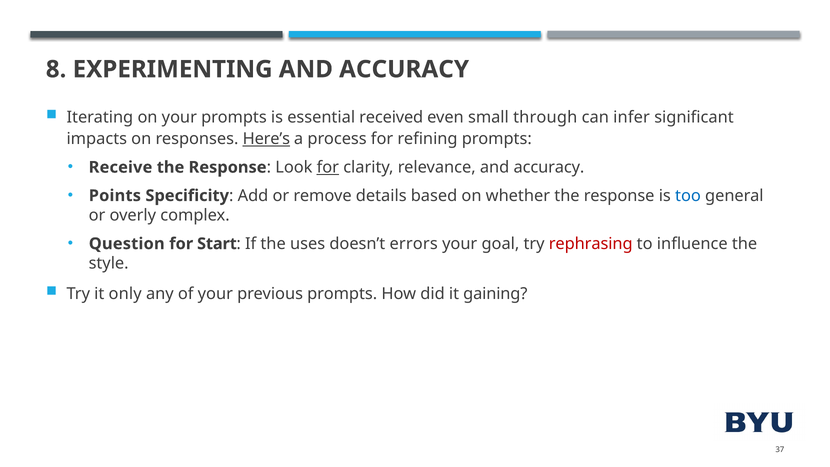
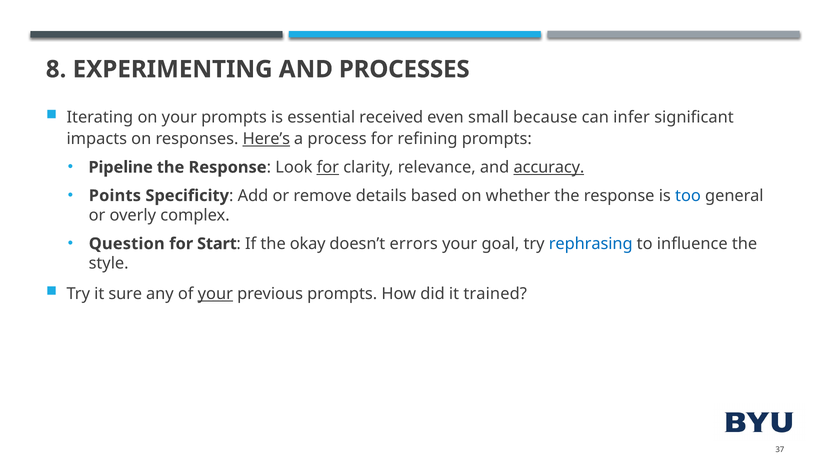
EXPERIMENTING AND ACCURACY: ACCURACY -> PROCESSES (404, 69)
through: through -> because (545, 117)
Receive: Receive -> Pipeline (121, 167)
accuracy underline: none -> present (549, 167)
uses: uses -> okay (308, 244)
rephrasing colour: red -> blue (591, 244)
only: only -> sure (125, 294)
your underline: none -> present (215, 294)
gaining: gaining -> trained (495, 294)
